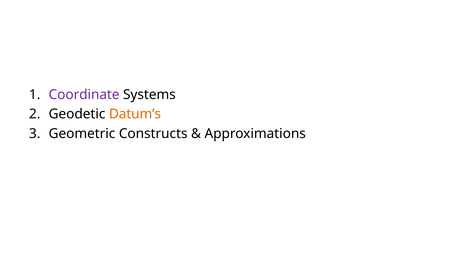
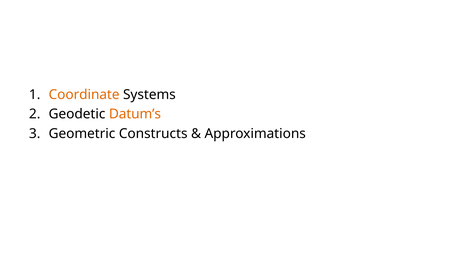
Coordinate colour: purple -> orange (84, 94)
